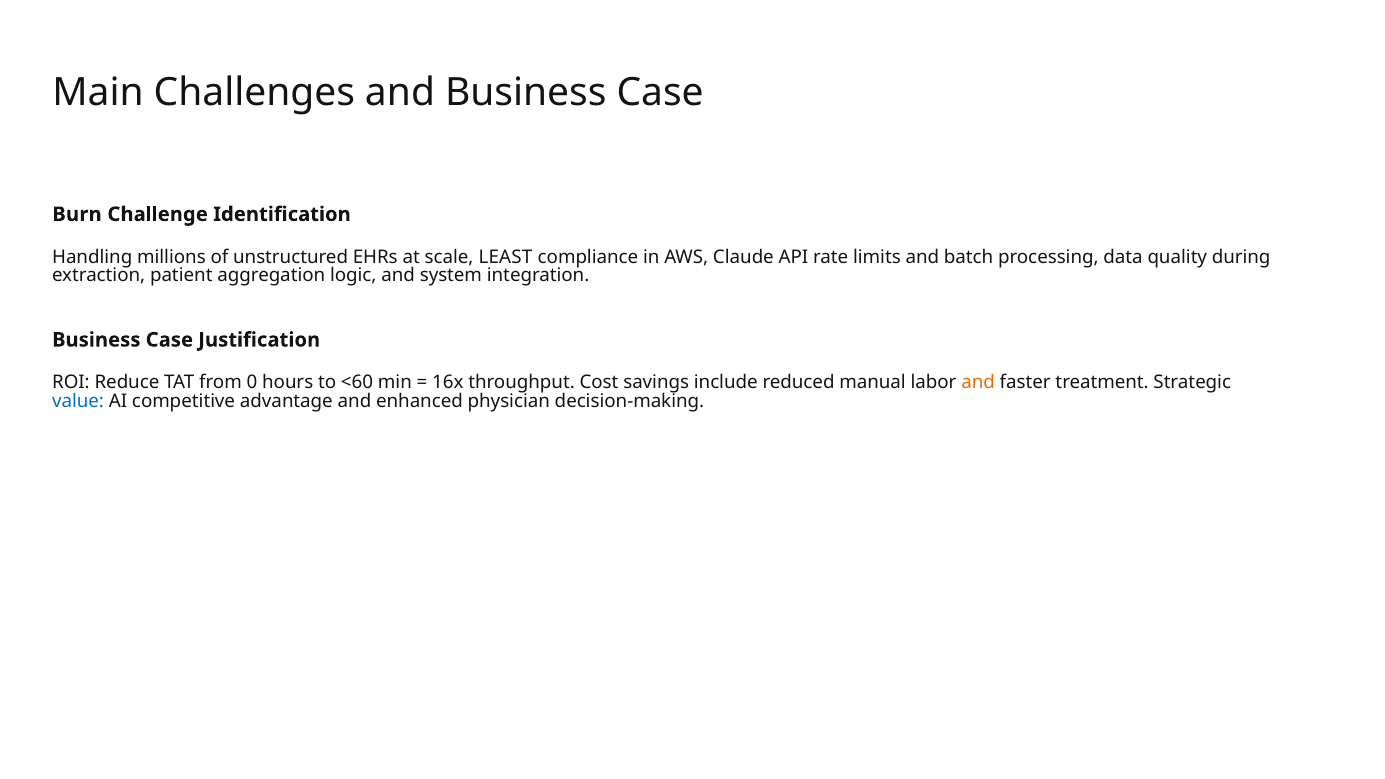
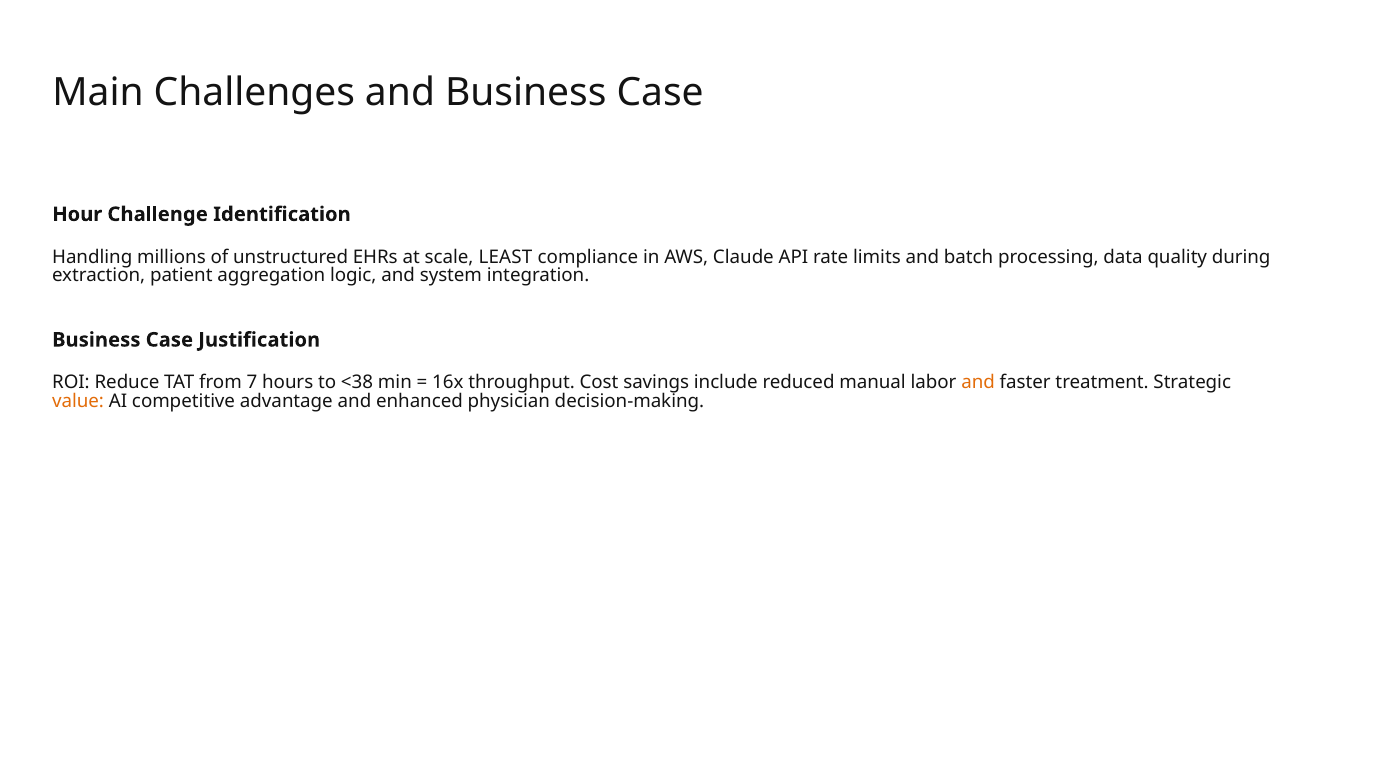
Burn: Burn -> Hour (77, 214)
0: 0 -> 7 (252, 383)
<60: <60 -> <38 (357, 383)
value colour: blue -> orange (78, 401)
